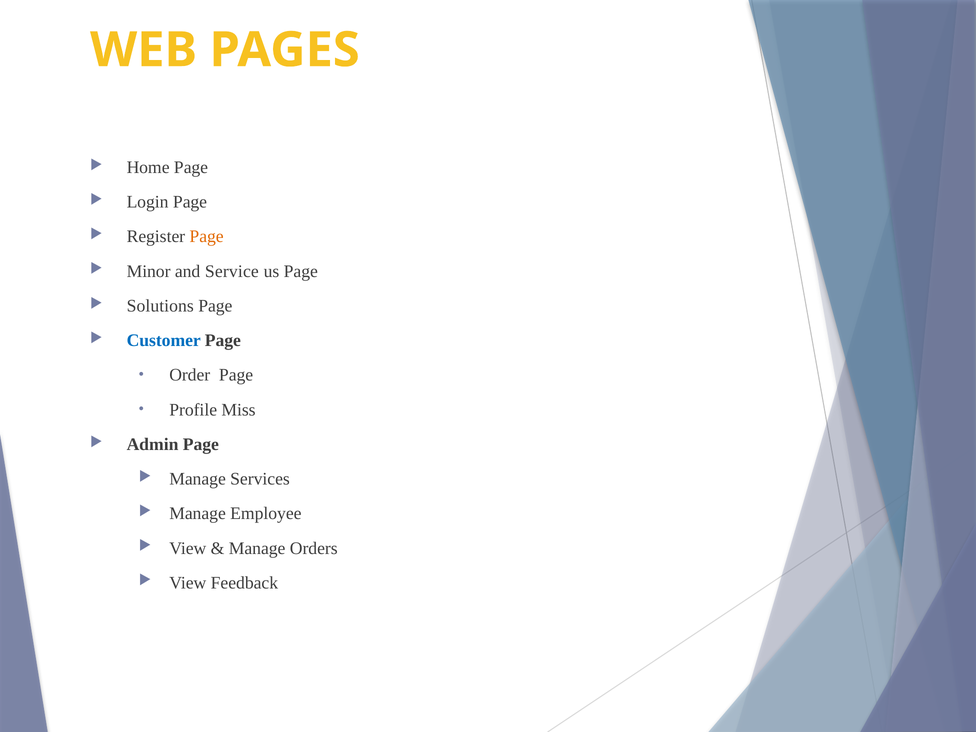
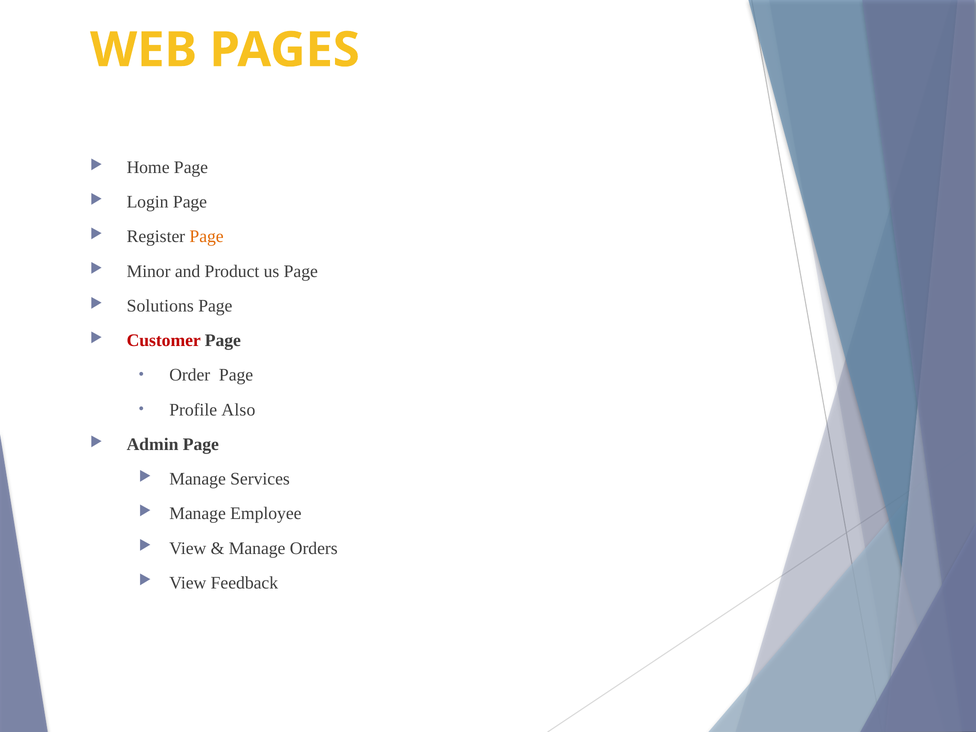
Service: Service -> Product (232, 271)
Customer colour: blue -> red (164, 341)
Miss: Miss -> Also (238, 410)
